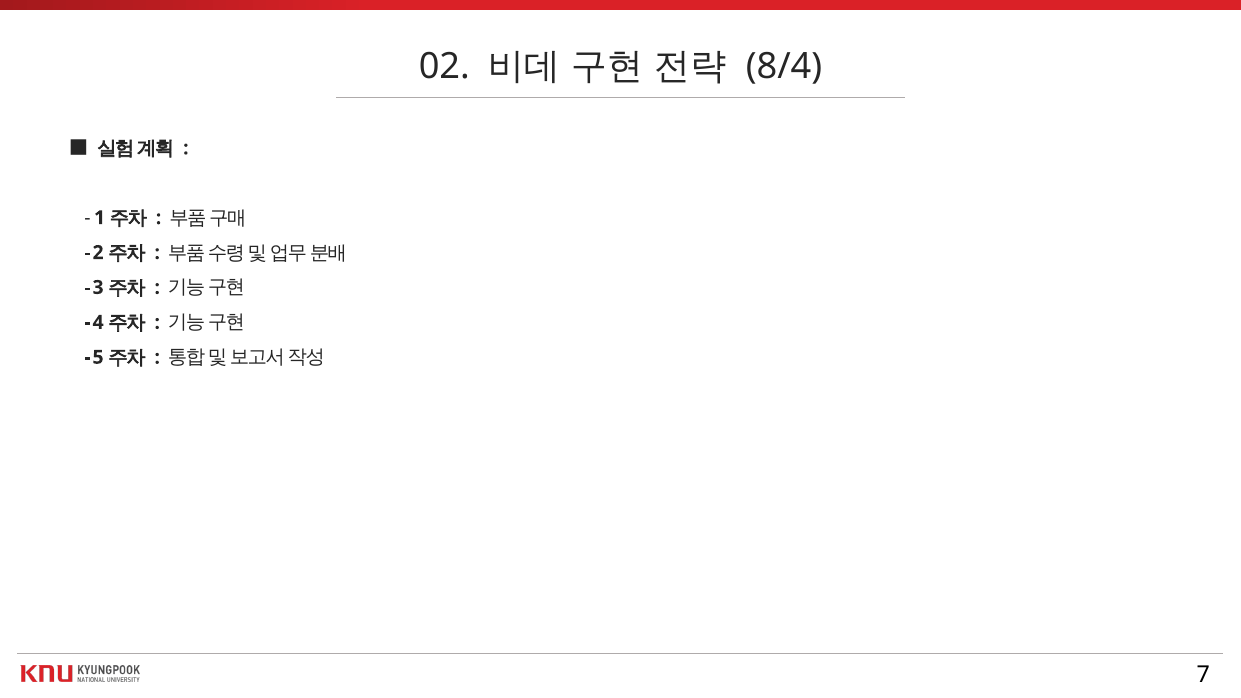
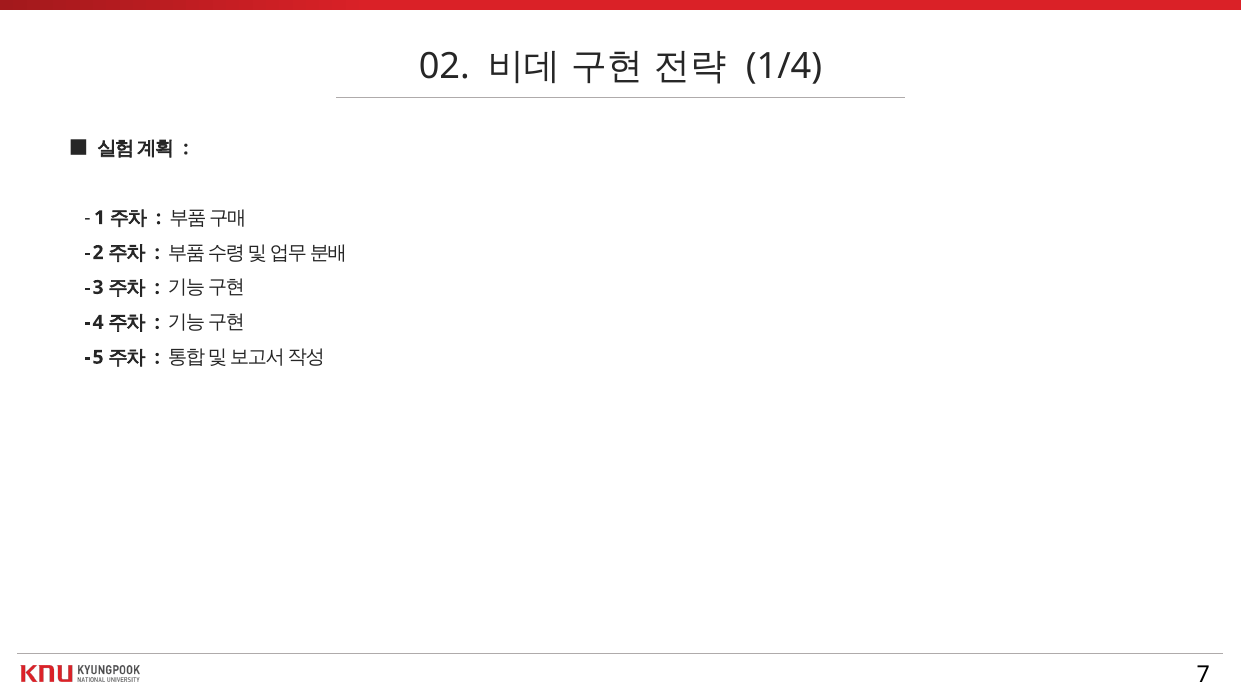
8/4: 8/4 -> 1/4 (784, 67)
